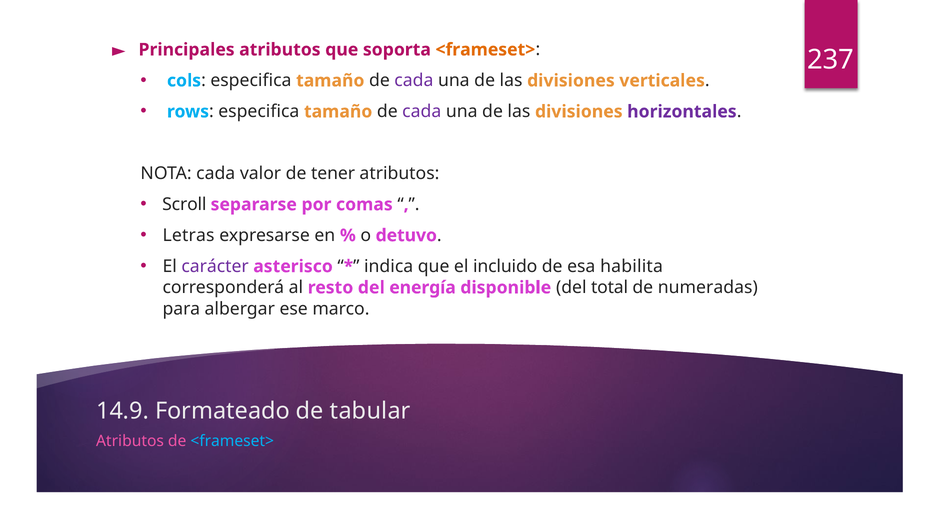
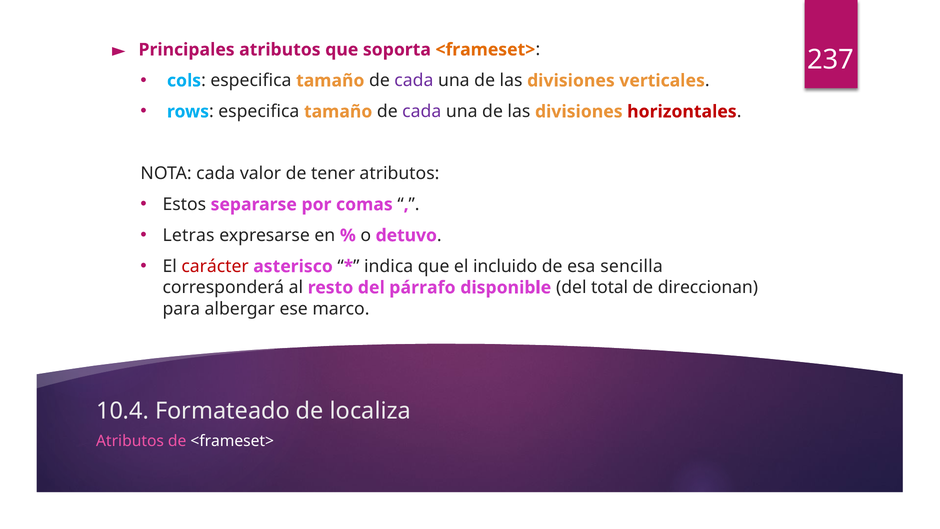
horizontales colour: purple -> red (682, 112)
Scroll: Scroll -> Estos (184, 204)
carácter colour: purple -> red (215, 266)
habilita: habilita -> sencilla (632, 266)
energía: energía -> párrafo (422, 287)
numeradas: numeradas -> direccionan (708, 287)
14.9: 14.9 -> 10.4 (122, 411)
tabular: tabular -> localiza (370, 411)
<frameset> colour: light blue -> white (232, 441)
